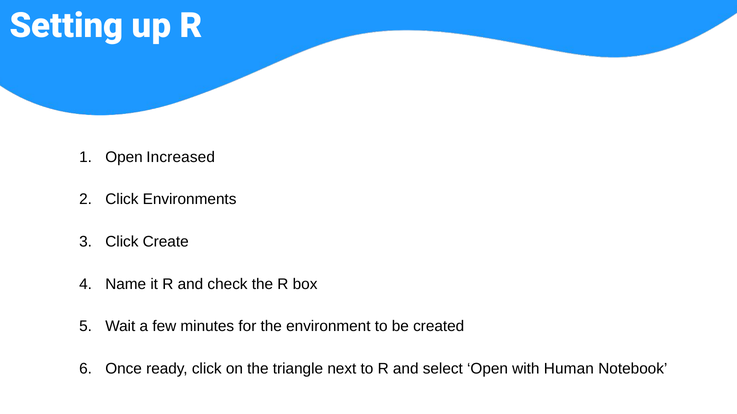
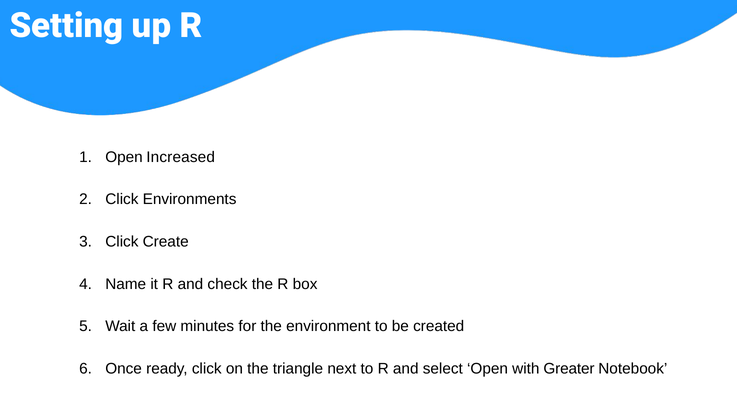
Human: Human -> Greater (569, 369)
